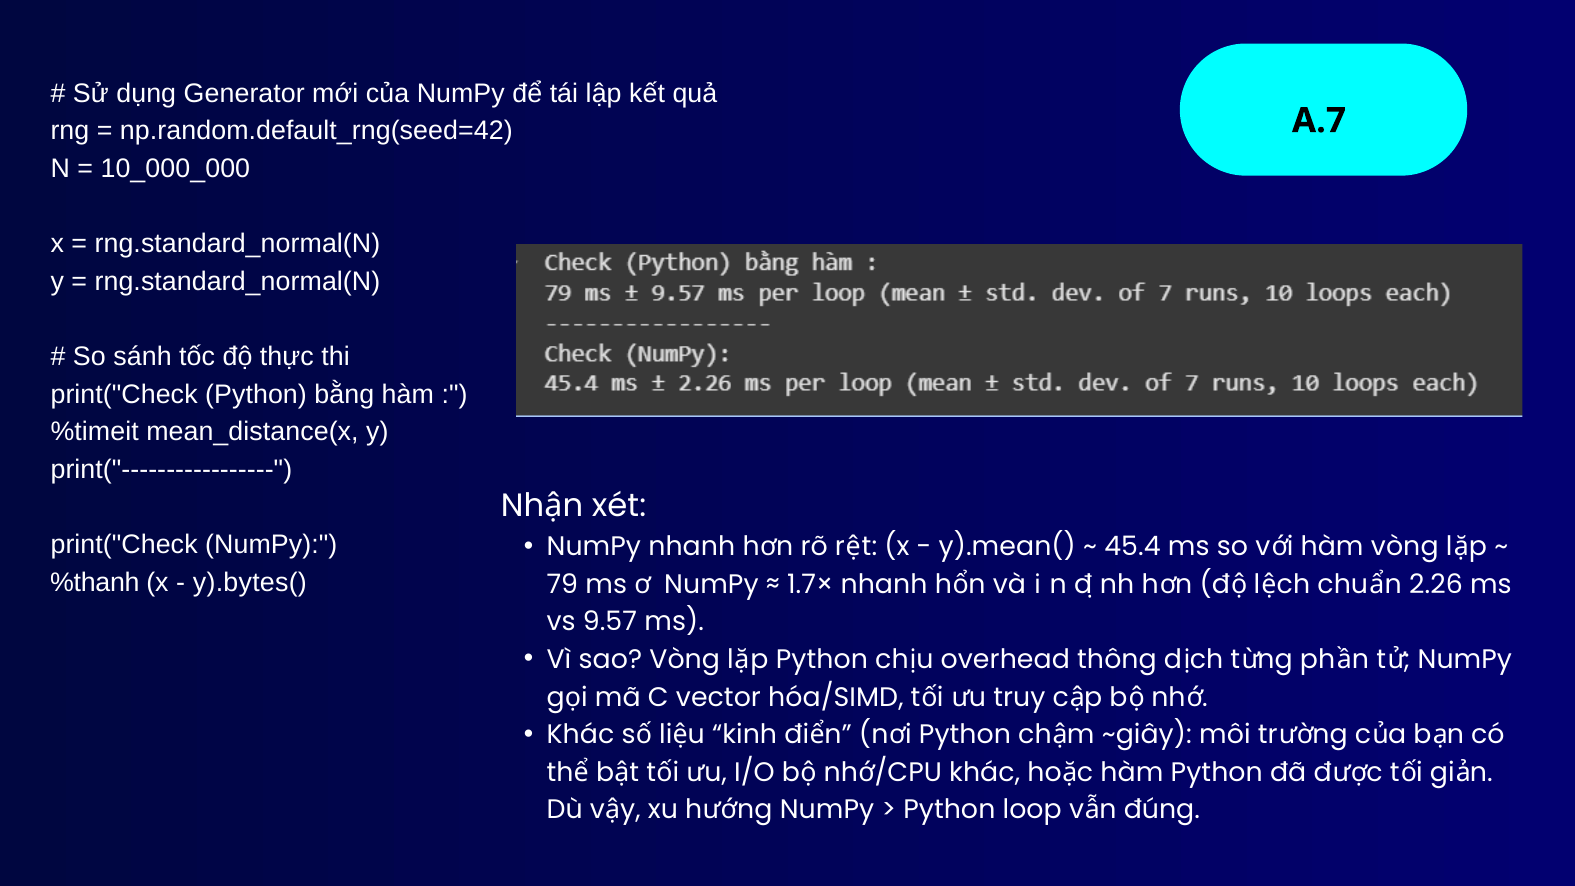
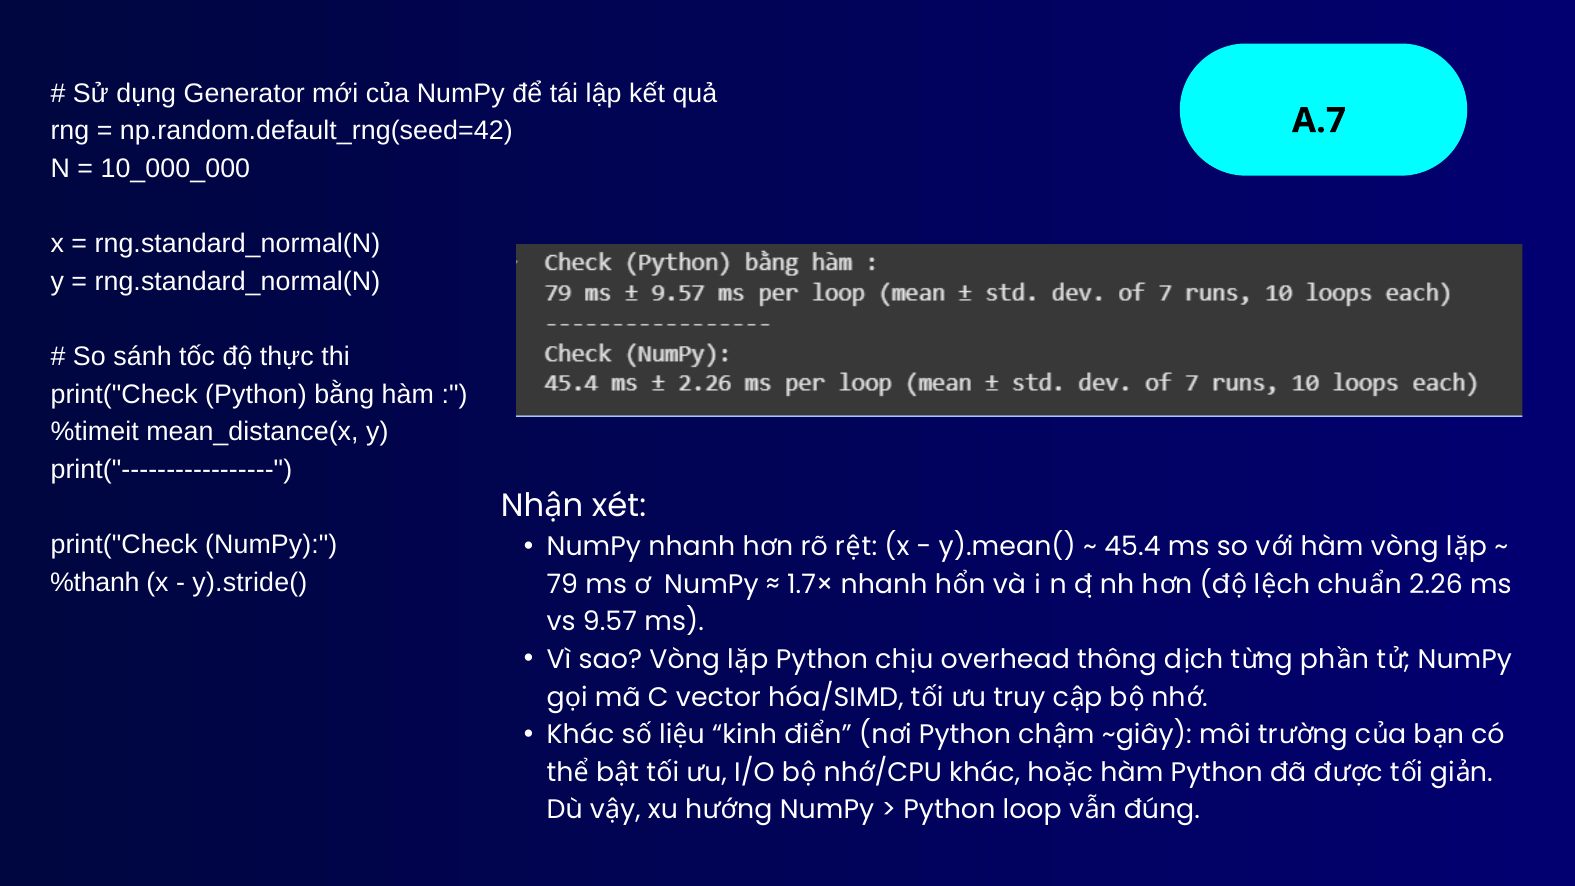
y).bytes(: y).bytes( -> y).stride( (250, 582)
